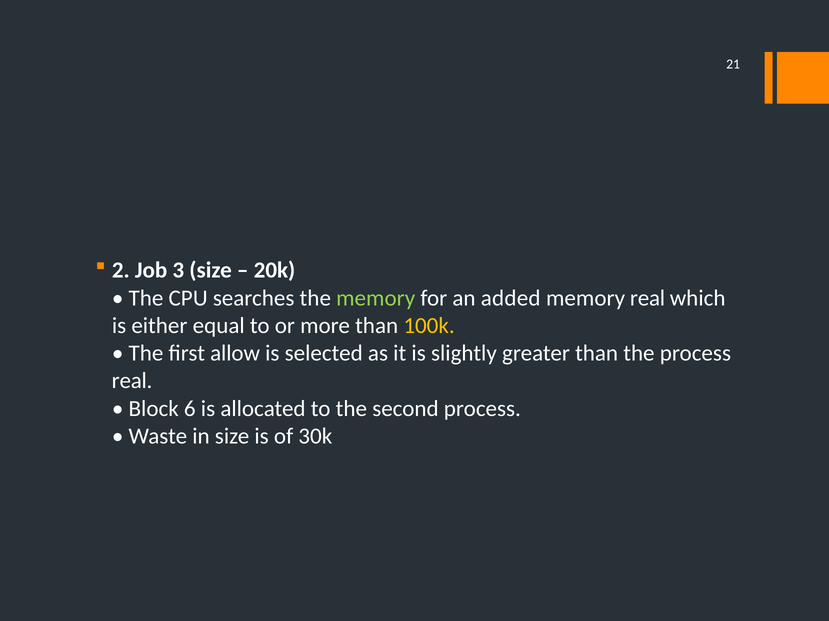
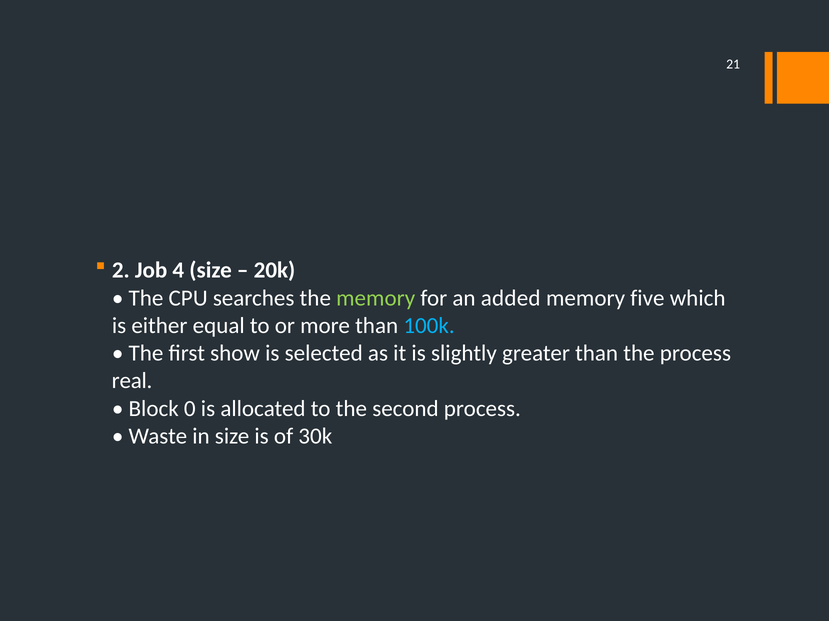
3: 3 -> 4 (178, 271)
memory real: real -> five (647, 298)
100k colour: yellow -> light blue (429, 326)
allow: allow -> show (235, 354)
6: 6 -> 0 (190, 409)
